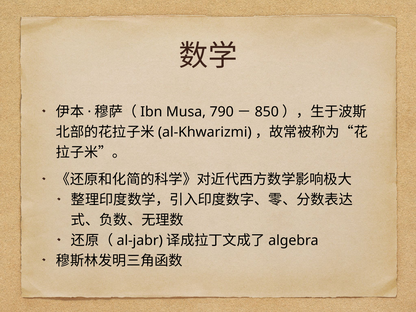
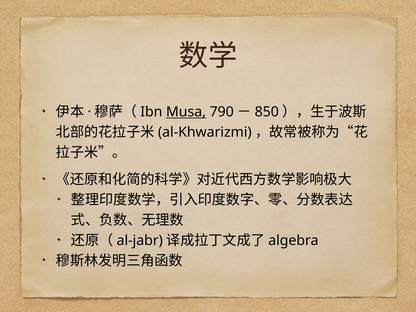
Musa underline: none -> present (186, 112)
